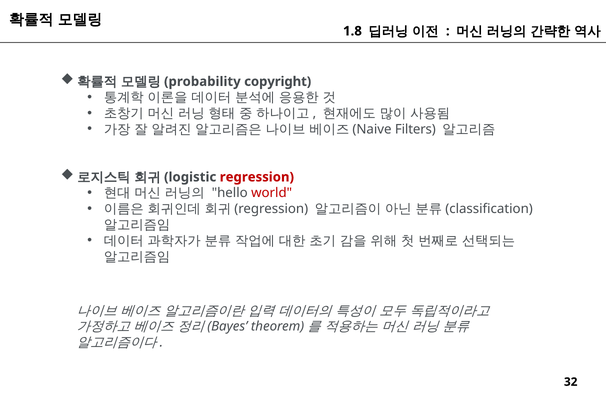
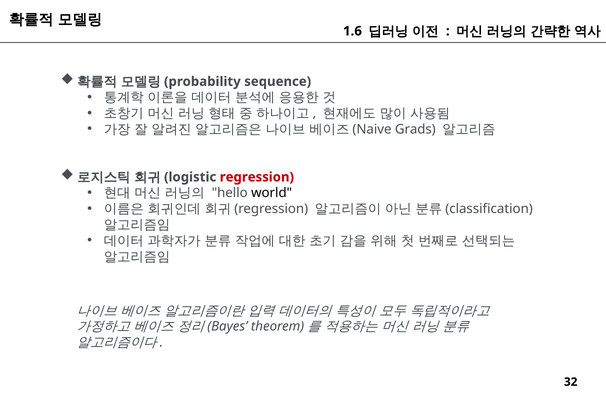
1.8: 1.8 -> 1.6 (352, 31)
copyright: copyright -> sequence (278, 82)
Filters: Filters -> Grads (415, 129)
world colour: red -> black (272, 193)
